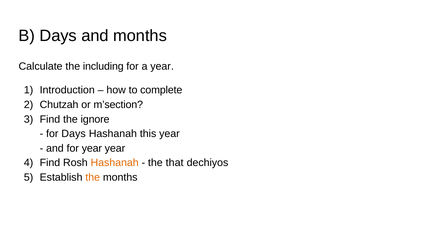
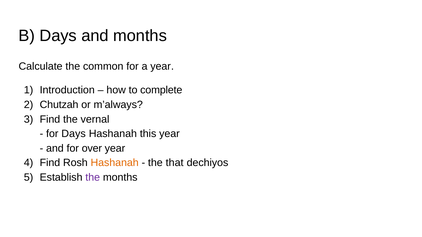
including: including -> common (103, 66)
m’section: m’section -> m’always (118, 105)
ignore: ignore -> vernal (95, 119)
for year: year -> over (92, 149)
the colour: orange -> purple (93, 178)
